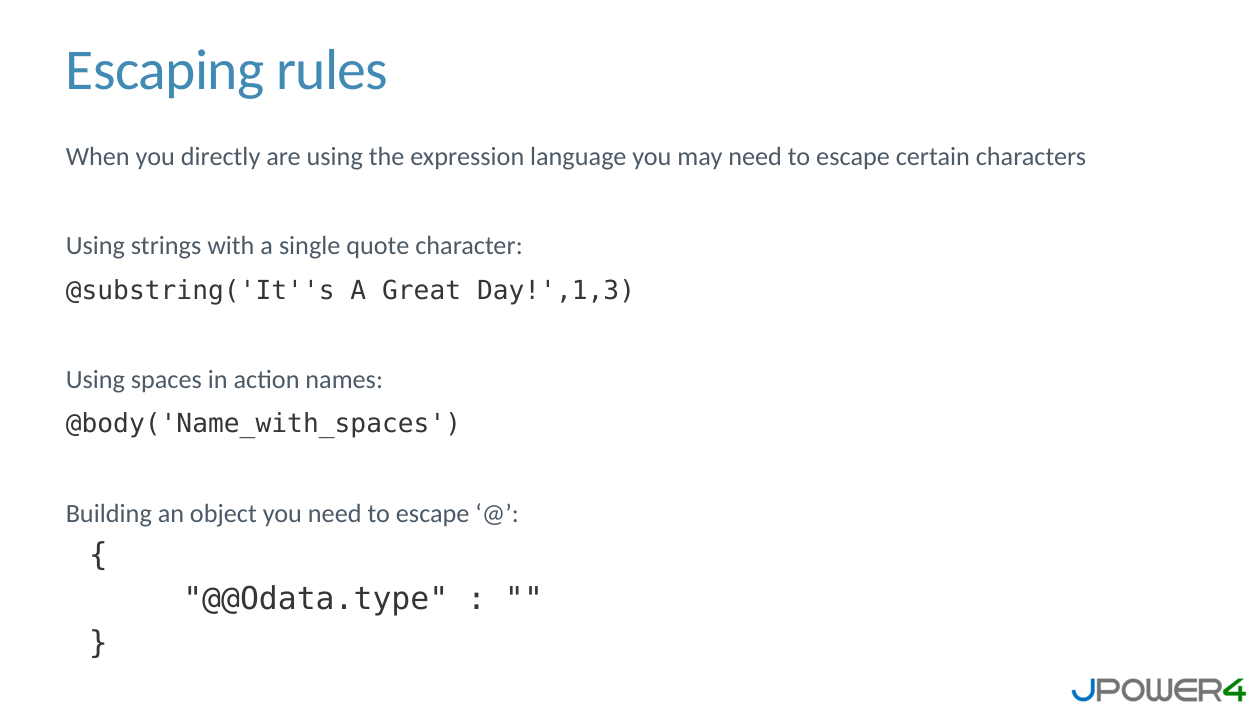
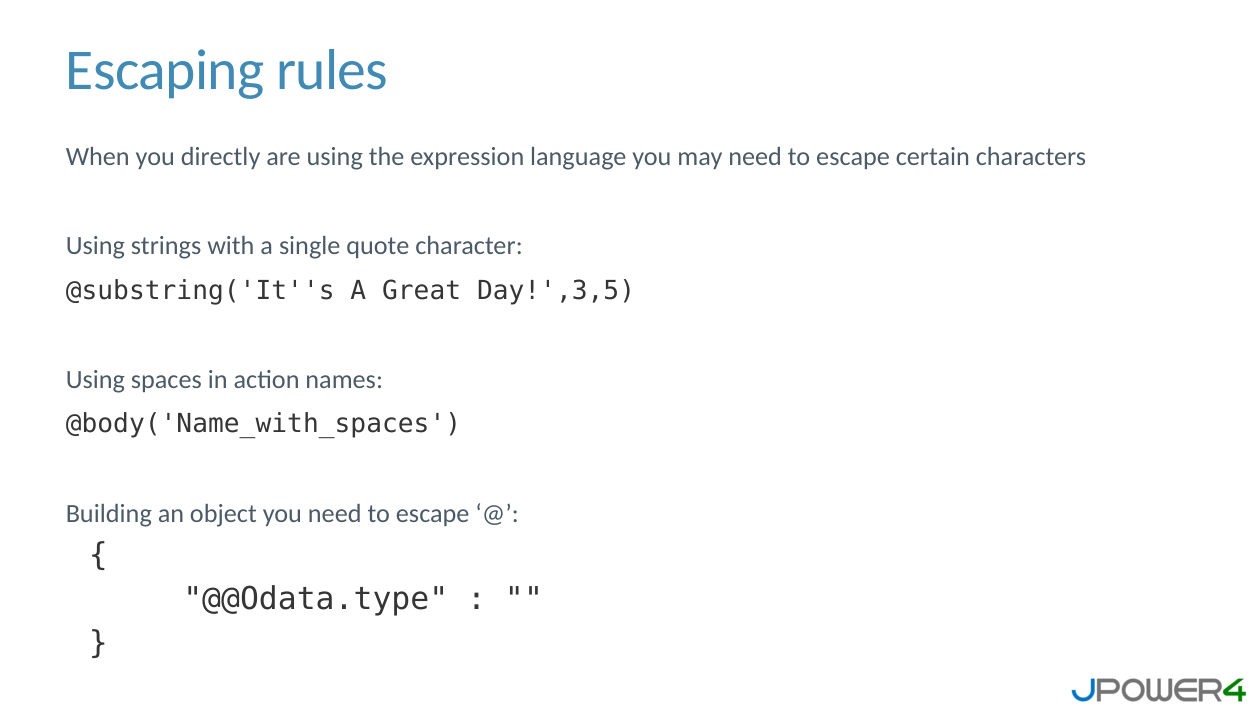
Day!',1,3: Day!',1,3 -> Day!',3,5 (556, 290)
